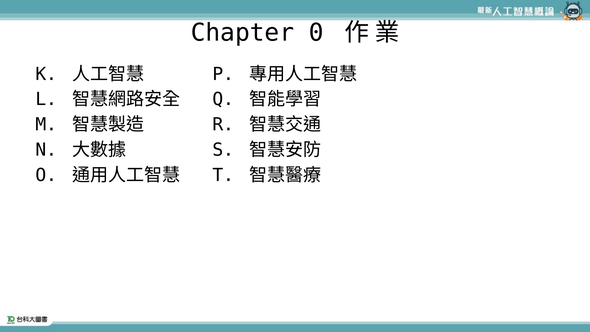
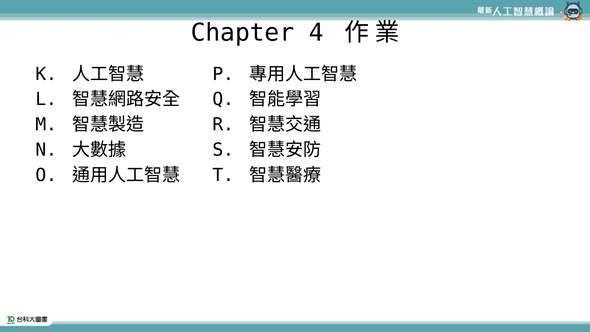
0: 0 -> 4 (316, 33)
